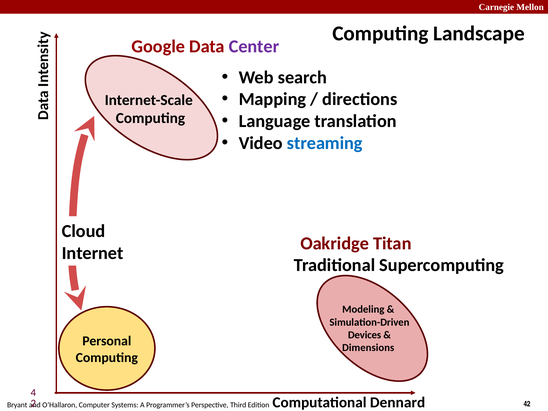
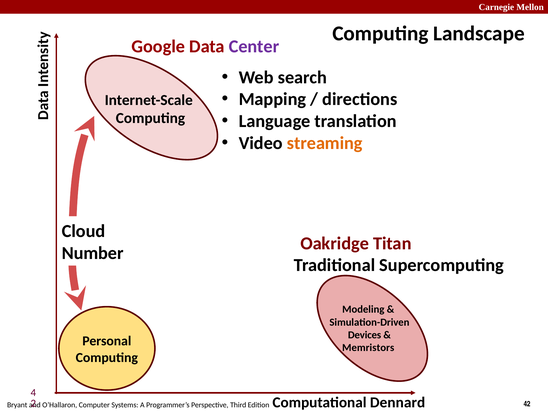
streaming colour: blue -> orange (325, 143)
Internet: Internet -> Number (93, 253)
Dimensions: Dimensions -> Memristors (368, 348)
